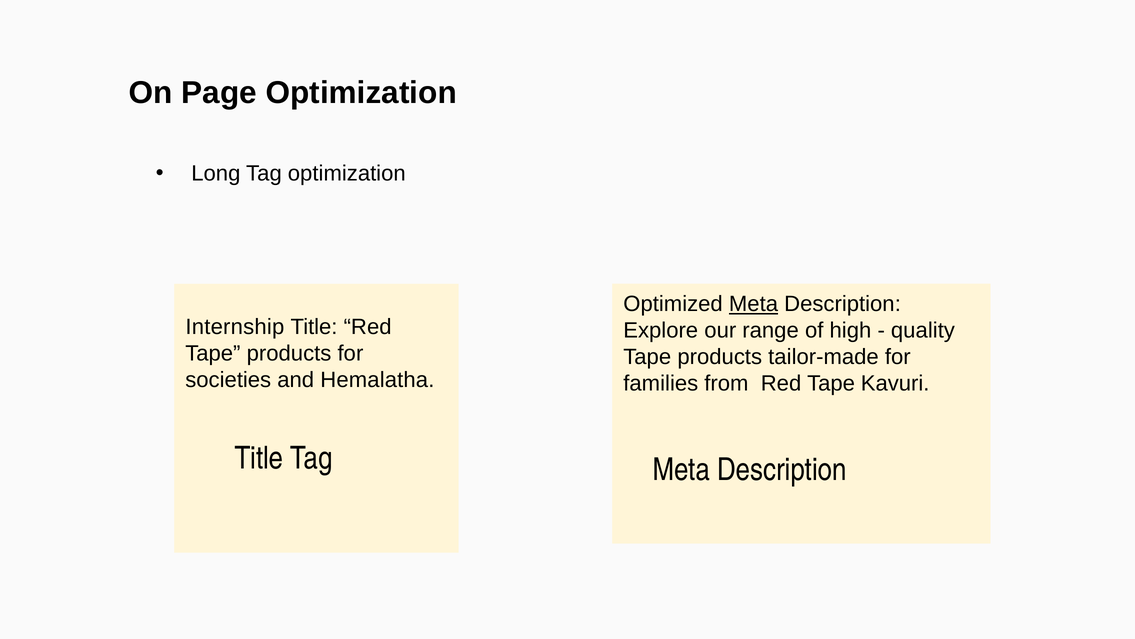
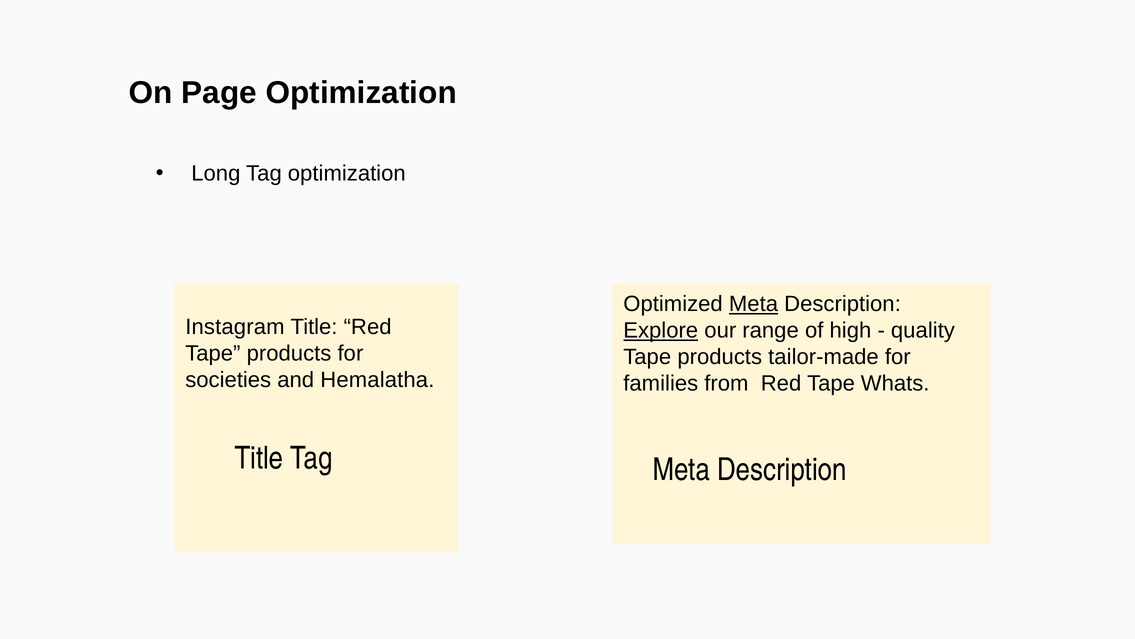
Internship: Internship -> Instagram (235, 327)
Explore underline: none -> present (661, 330)
Kavuri: Kavuri -> Whats (895, 383)
